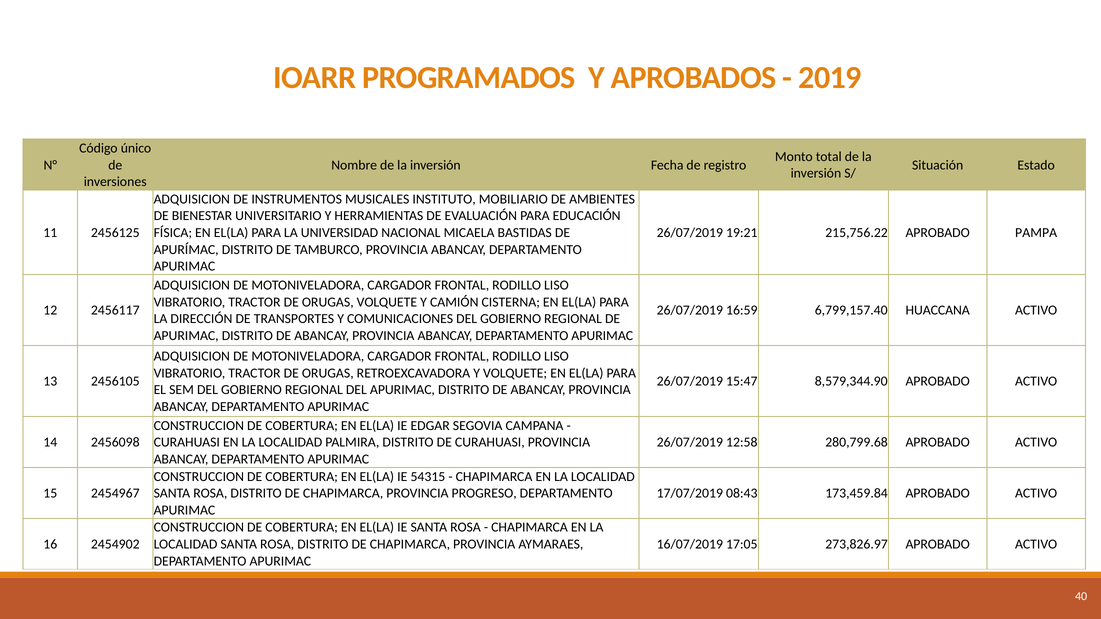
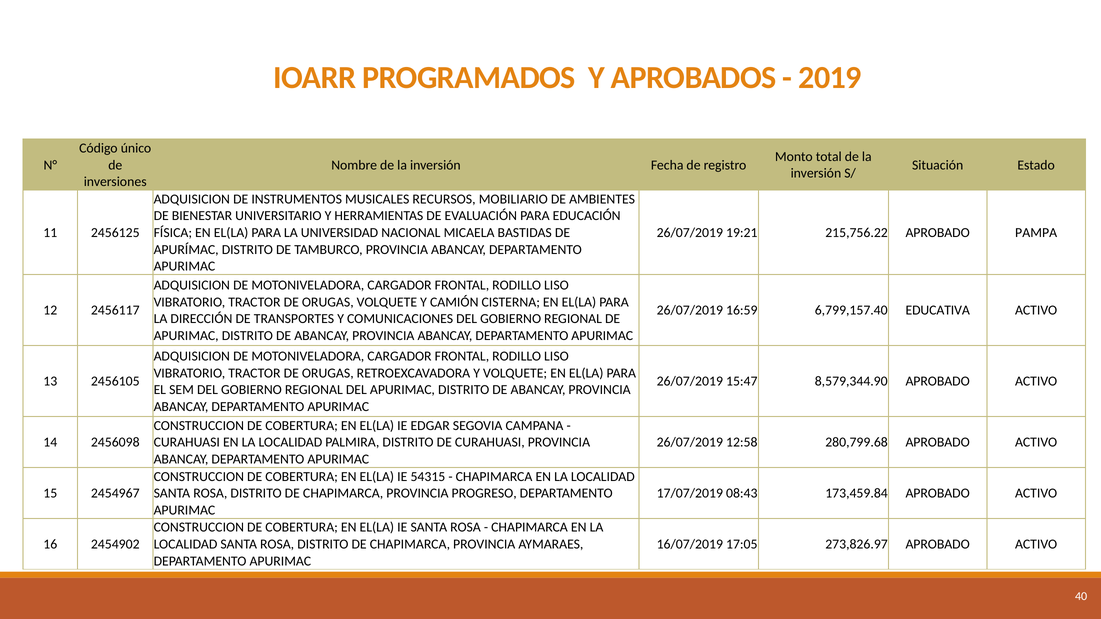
INSTITUTO: INSTITUTO -> RECURSOS (444, 199)
HUACCANA: HUACCANA -> EDUCATIVA (938, 311)
